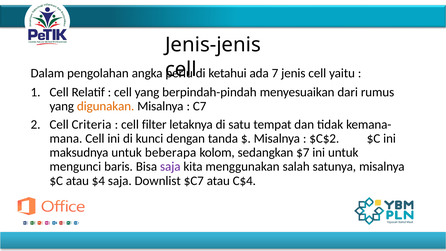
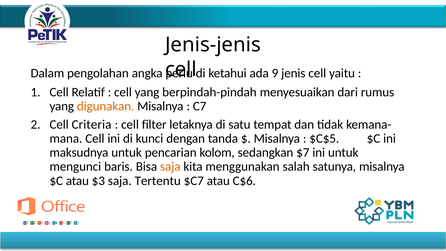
7: 7 -> 9 (275, 73)
$C$2: $C$2 -> $C$5 (324, 138)
beberapa: beberapa -> pencarian (171, 152)
saja colour: purple -> orange (170, 167)
$4: $4 -> $3 (98, 181)
Downlist: Downlist -> Tertentu (158, 181)
C$4: C$4 -> C$6 (244, 181)
